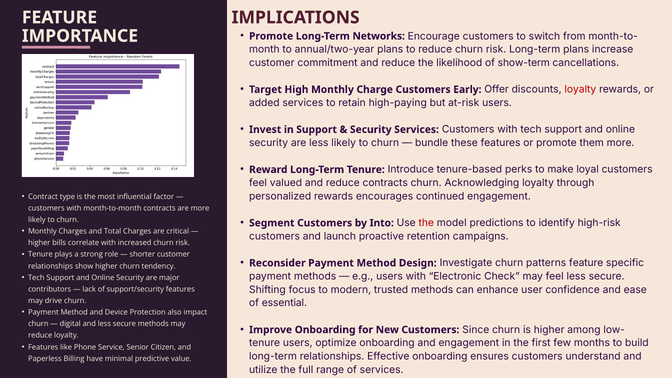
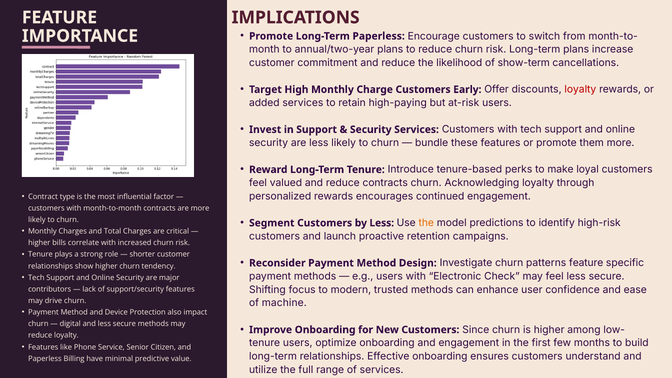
Long-Term Networks: Networks -> Paperless (379, 36)
by Into: Into -> Less (382, 223)
the colour: red -> orange (426, 223)
essential: essential -> machine (284, 303)
